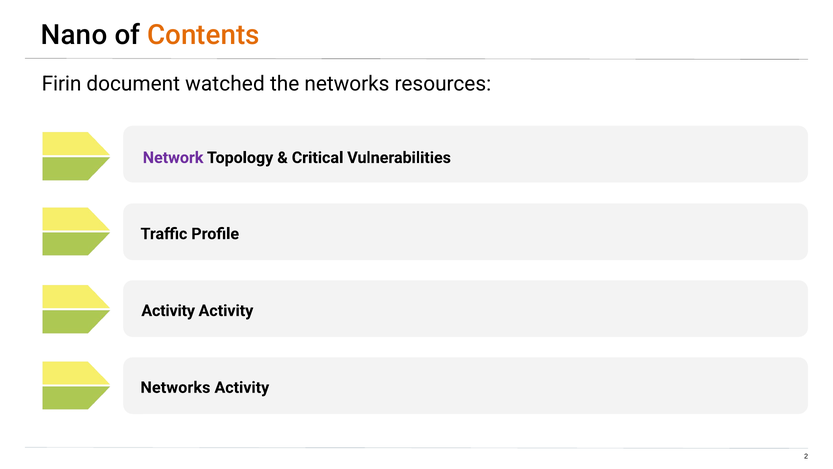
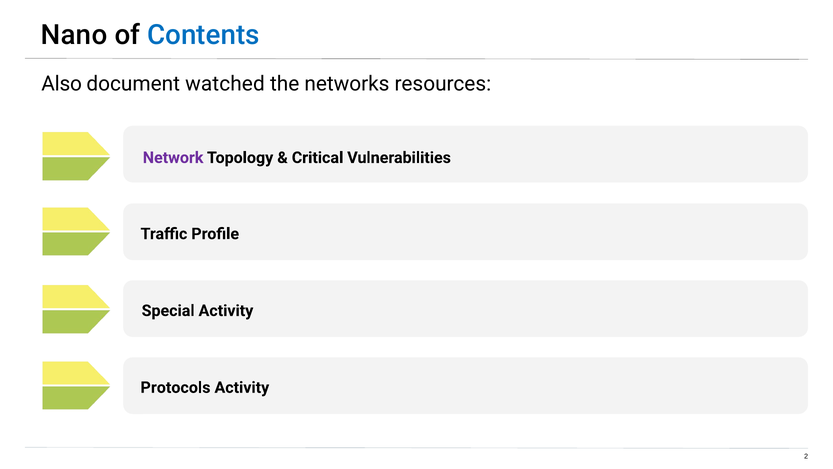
Contents colour: orange -> blue (203, 35)
Firin: Firin -> Also (62, 84)
Activity: Activity -> Special (168, 311)
Networks: Networks -> Protocols (175, 387)
